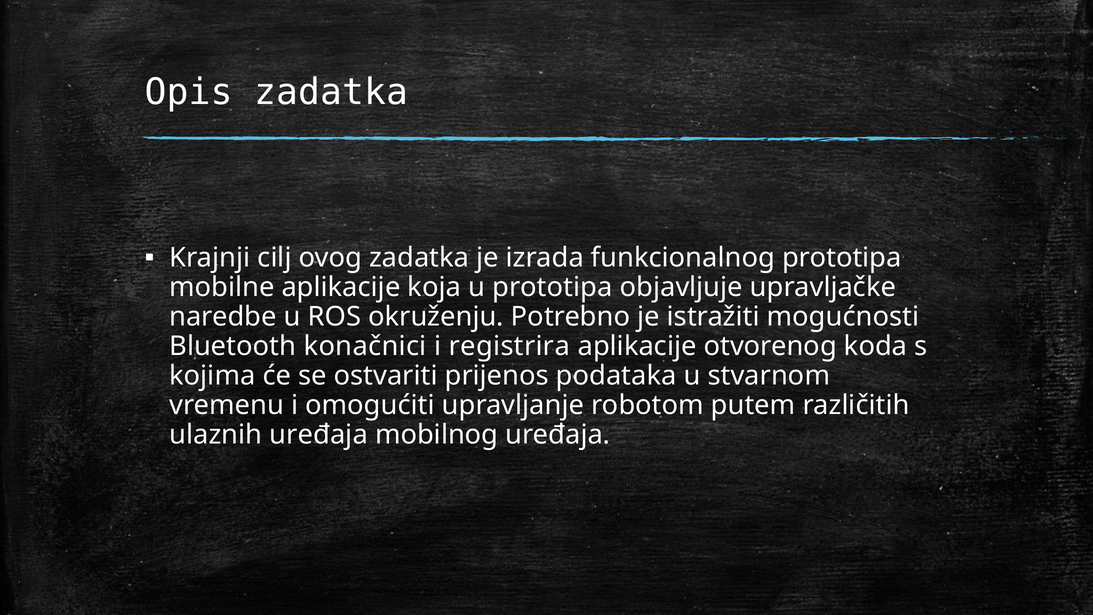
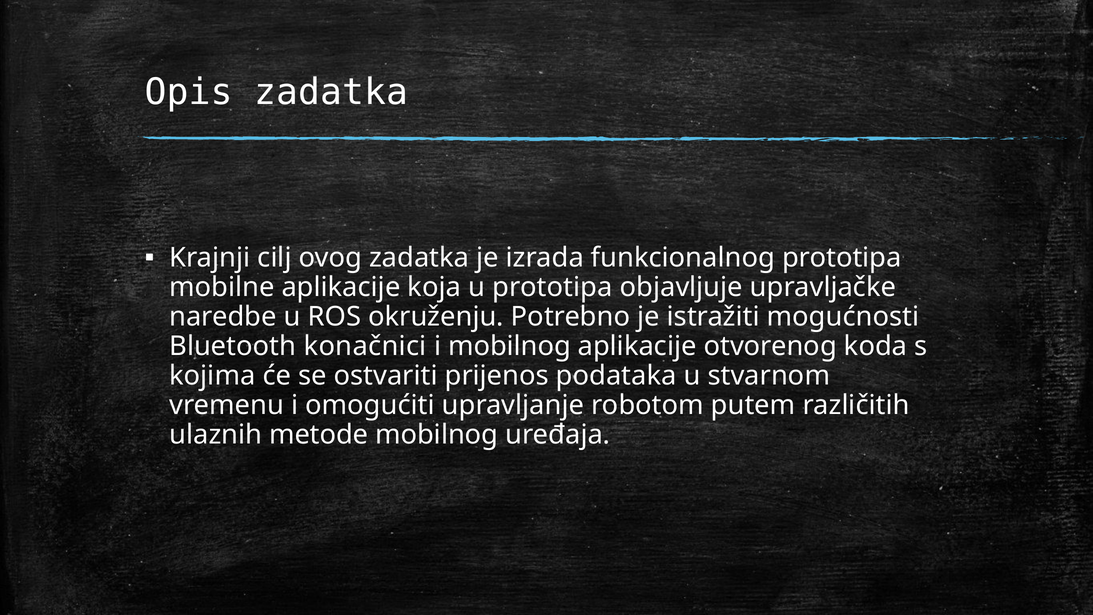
i registrira: registrira -> mobilnog (510, 346)
ulaznih uređaja: uređaja -> metode (319, 435)
